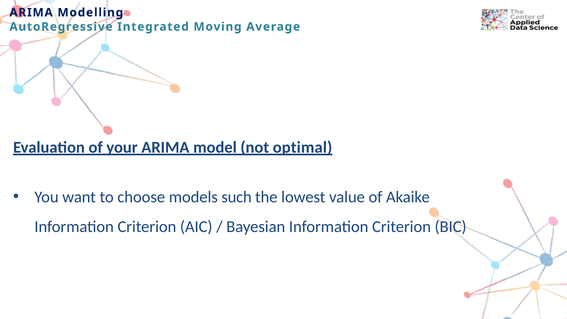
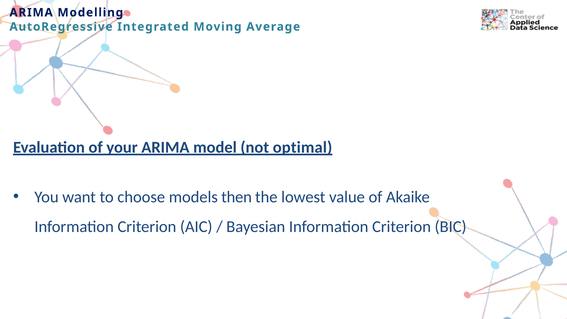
such: such -> then (237, 197)
